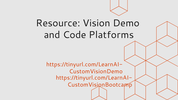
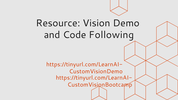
Platforms: Platforms -> Following (111, 35)
